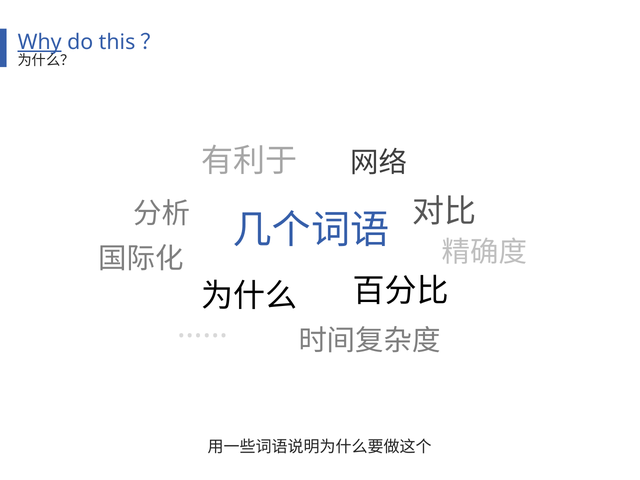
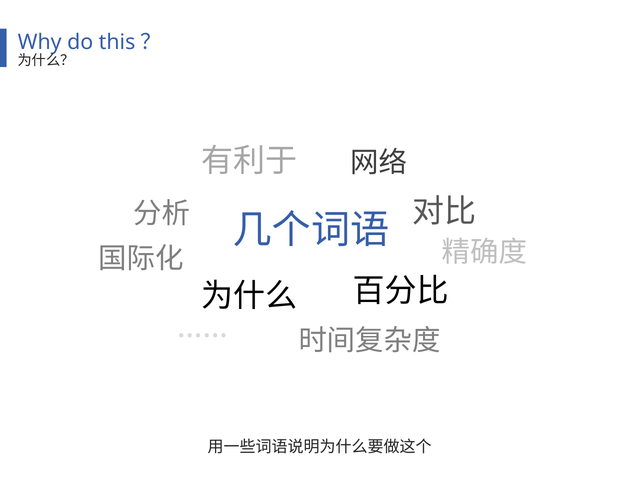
Why underline: present -> none (40, 42)
